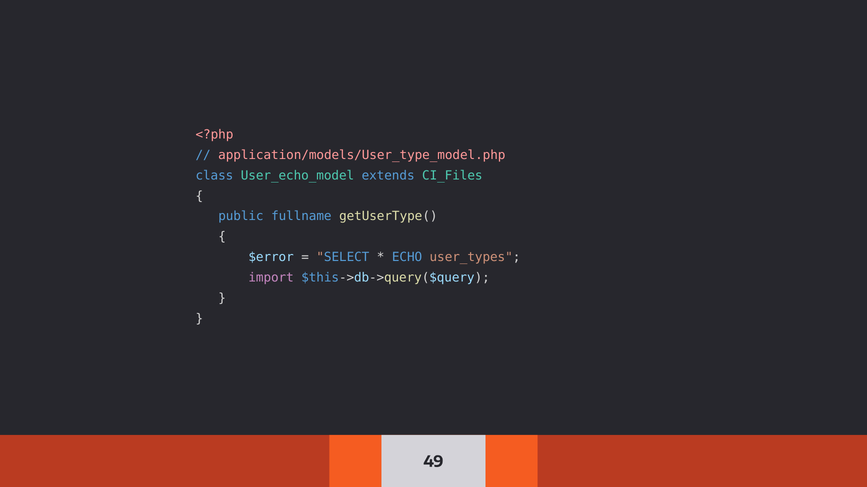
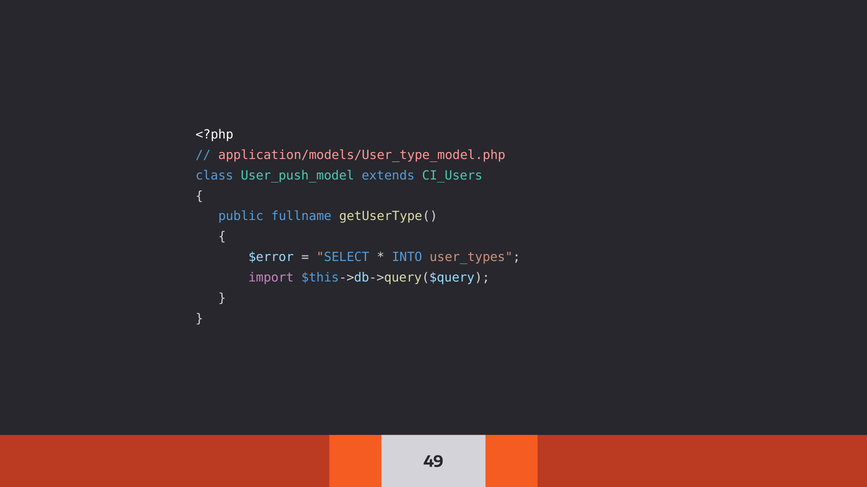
<?php colour: pink -> white (214, 135)
User_echo_model: User_echo_model -> User_push_model (297, 176)
CI_Files: CI_Files -> CI_Users (452, 176)
ECHO: ECHO -> INTO (407, 257)
